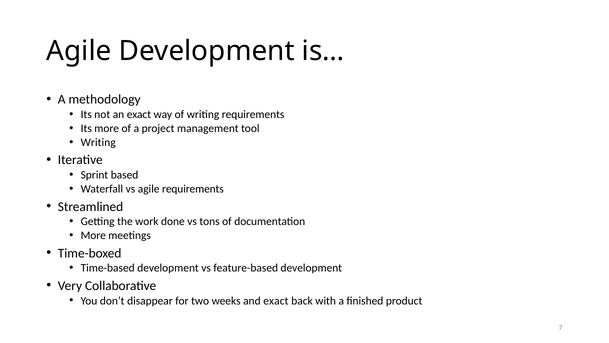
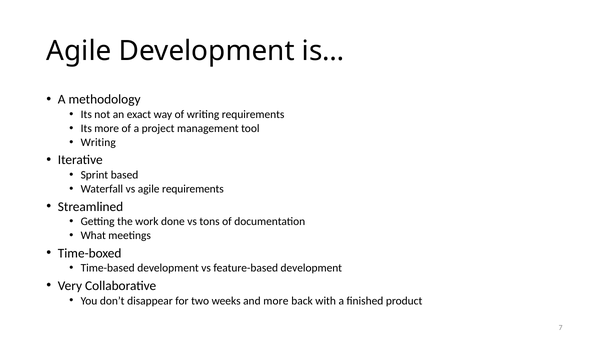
More: More -> What (93, 235)
and exact: exact -> more (276, 300)
